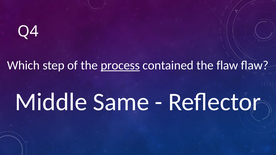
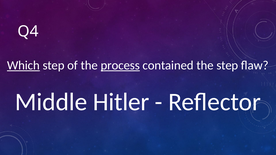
Which underline: none -> present (23, 65)
the flaw: flaw -> step (227, 65)
Same: Same -> Hitler (121, 102)
